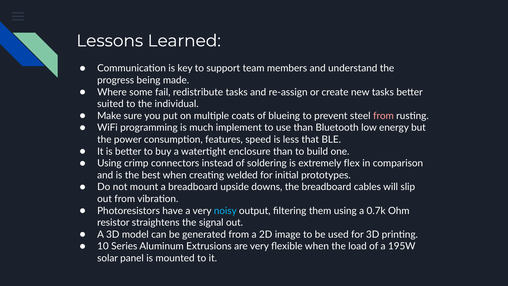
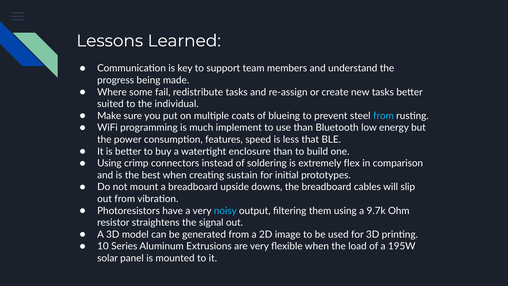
from colour: pink -> light blue (383, 116)
welded: welded -> sustain (242, 175)
0.7k: 0.7k -> 9.7k (376, 211)
